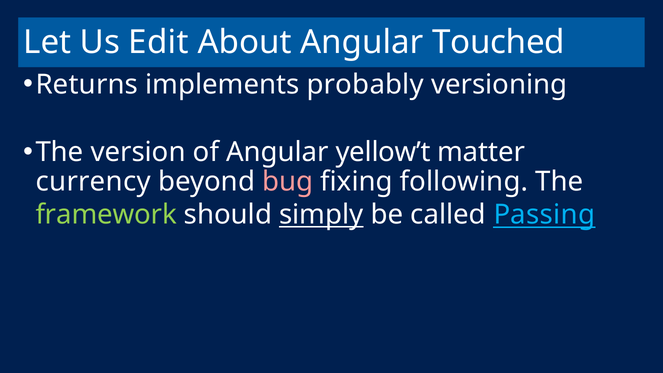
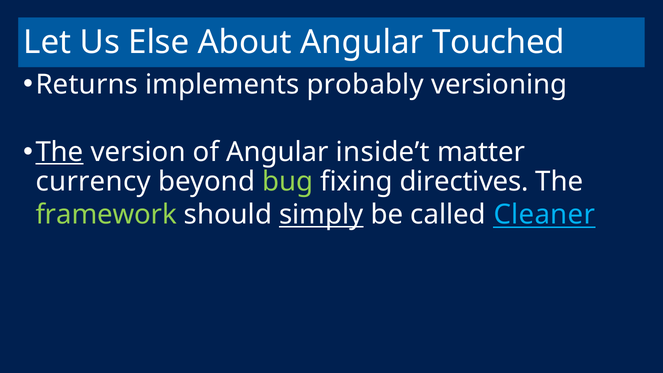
Edit: Edit -> Else (159, 42)
The underline: none -> present (60, 152)
yellow’t: yellow’t -> inside’t (383, 152)
bug colour: pink -> light green (288, 182)
following: following -> directives (464, 182)
Passing: Passing -> Cleaner (544, 215)
